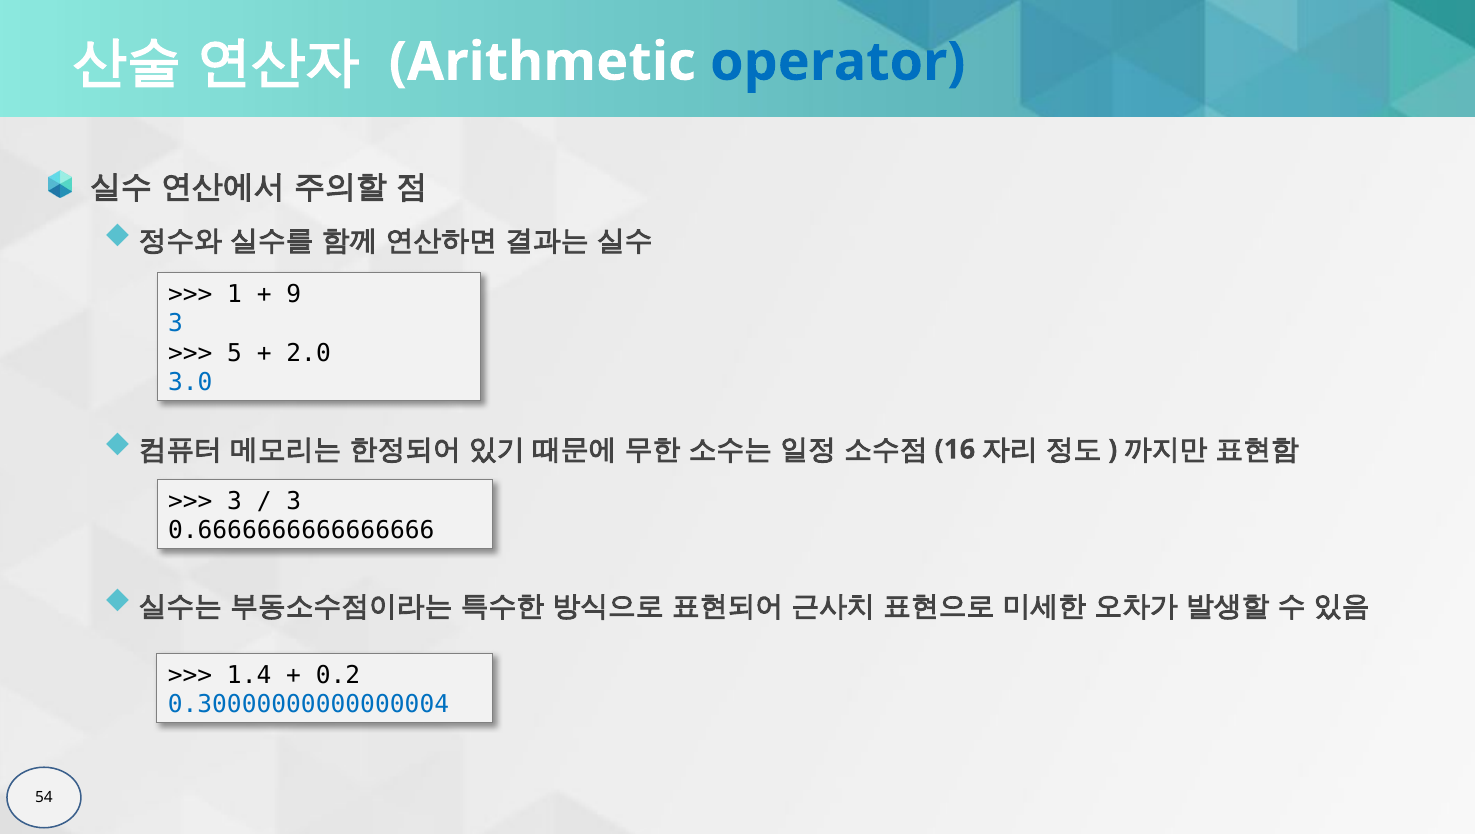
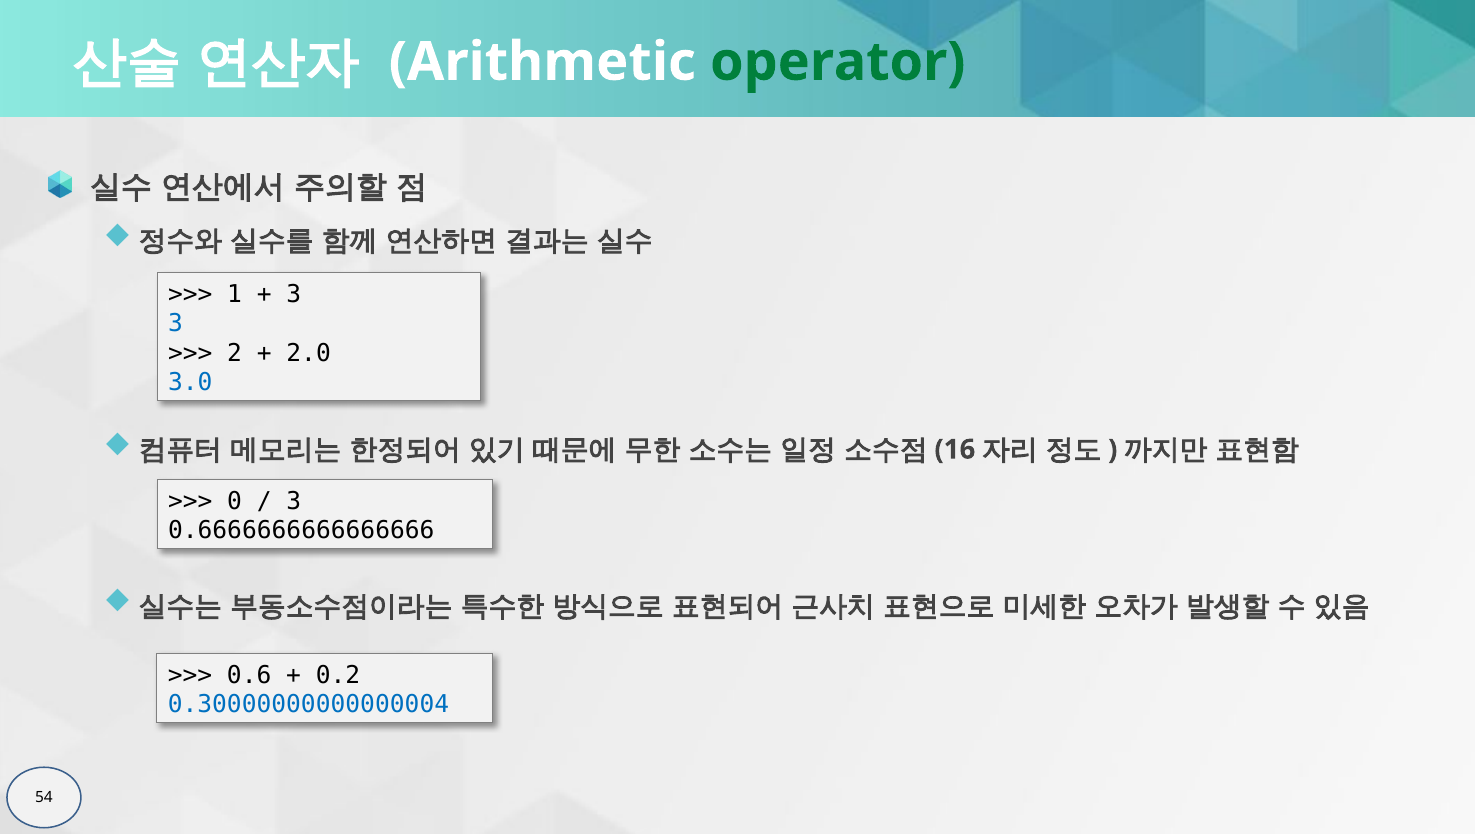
operator colour: blue -> green (838, 62)
9: 9 -> 3 (294, 294)
5: 5 -> 2 (235, 353)
3: 3 -> 0 (235, 501)
1.4: 1.4 -> 0.6 (249, 675)
